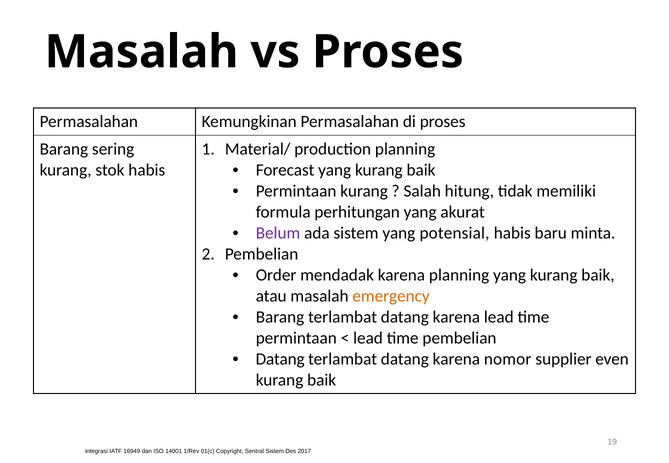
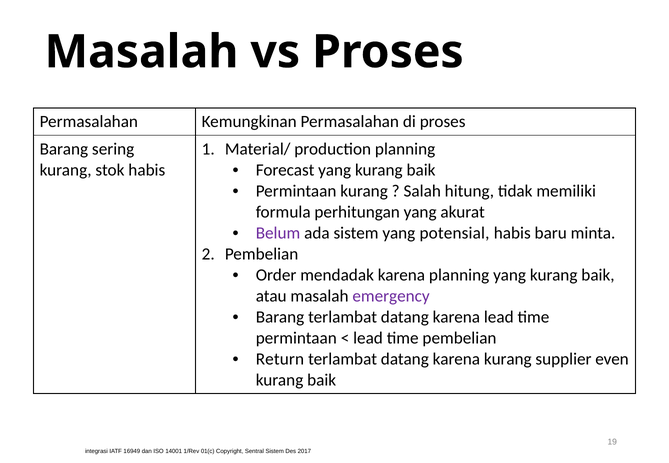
emergency colour: orange -> purple (391, 296)
Datang: Datang -> Return (280, 359)
karena nomor: nomor -> kurang (508, 359)
